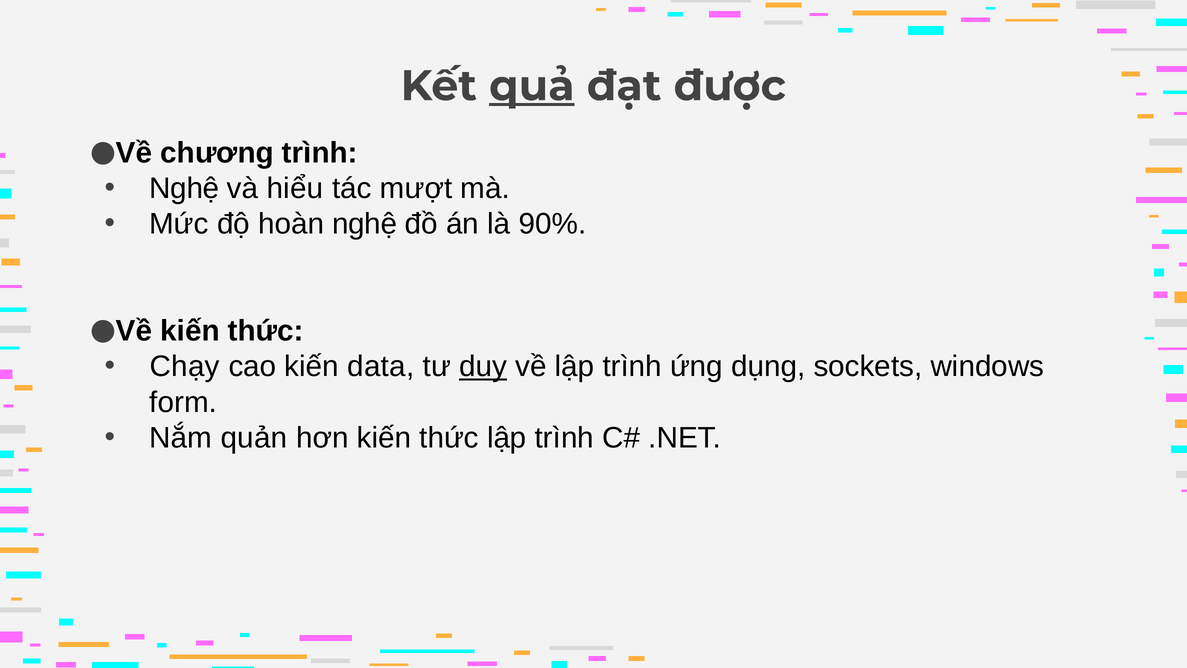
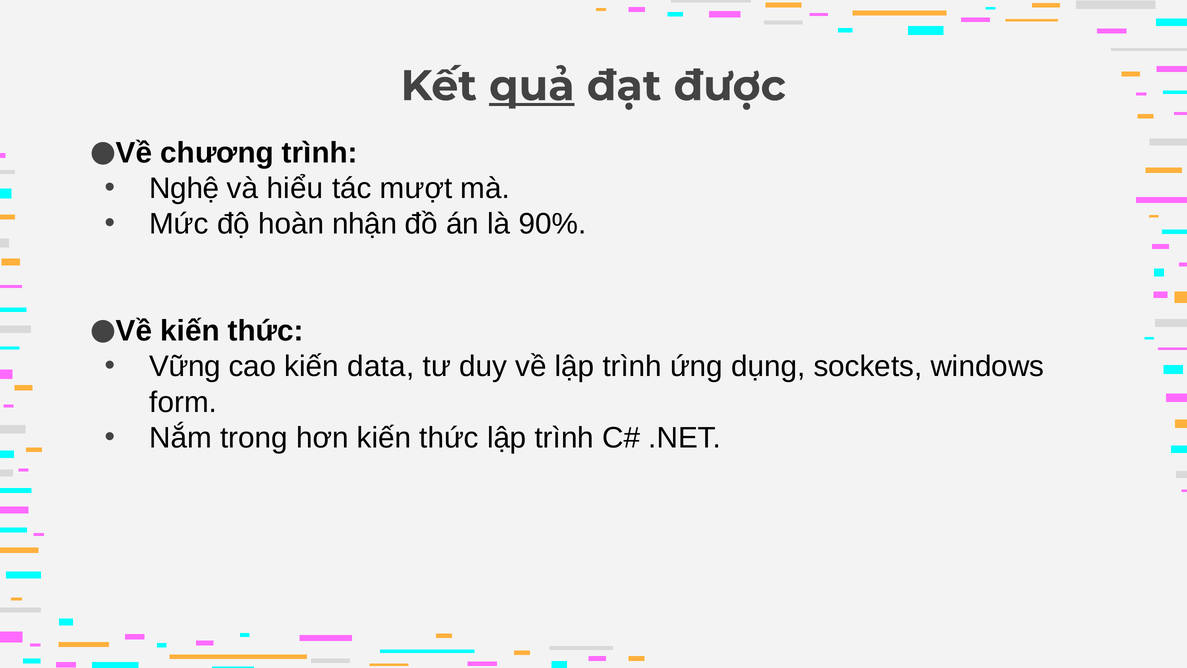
hoàn nghệ: nghệ -> nhận (365, 224)
Chạy: Chạy -> Vững (185, 366)
duy underline: present -> none (483, 366)
quản: quản -> trong (254, 438)
